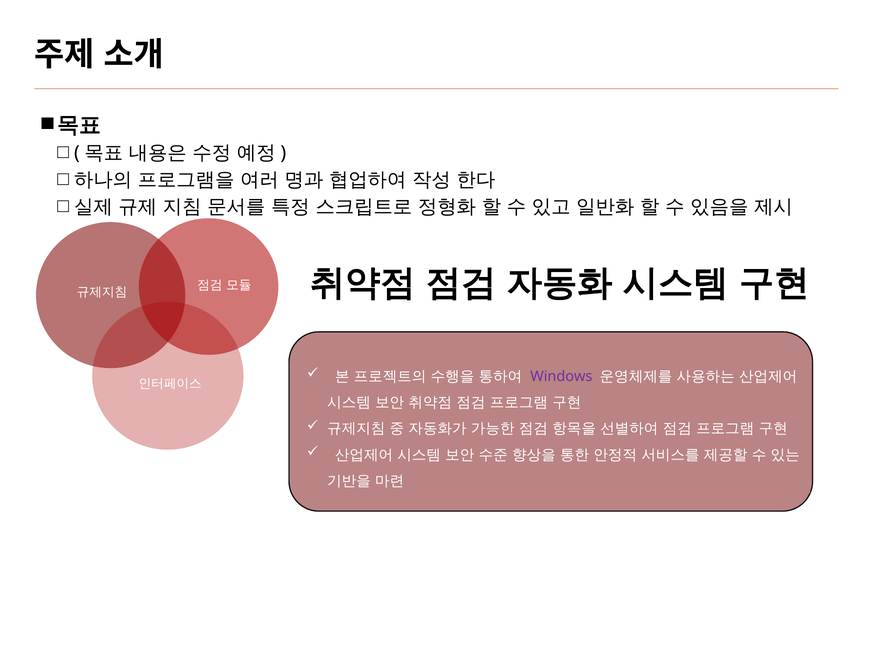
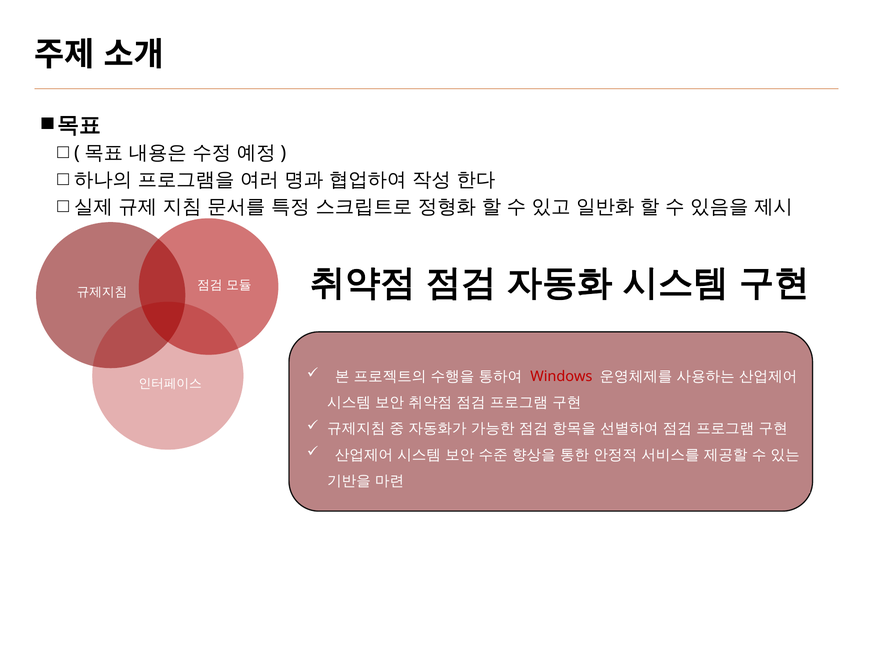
Windows colour: purple -> red (561, 376)
